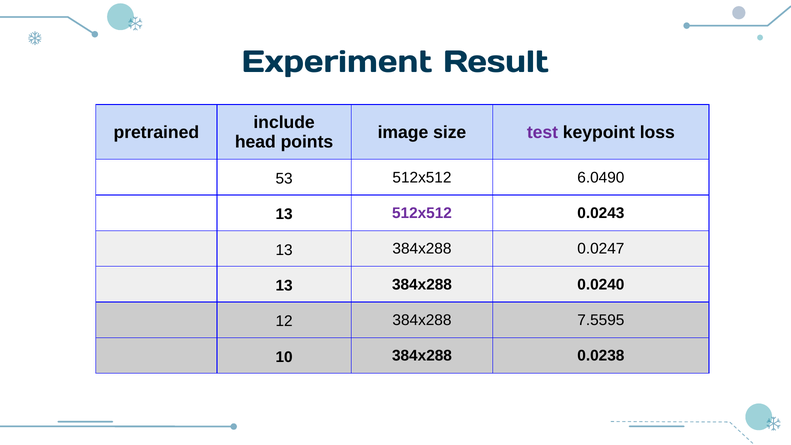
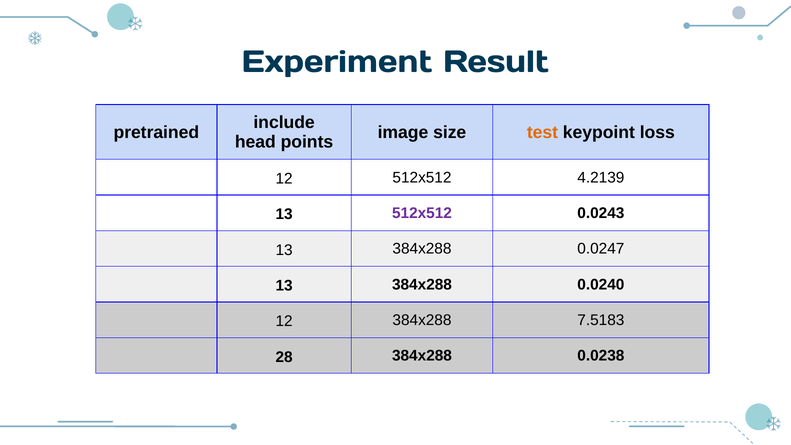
test colour: purple -> orange (542, 132)
53: 53 -> 12 (284, 179)
6.0490: 6.0490 -> 4.2139 (601, 177)
7.5595: 7.5595 -> 7.5183 (601, 320)
10: 10 -> 28 (284, 357)
